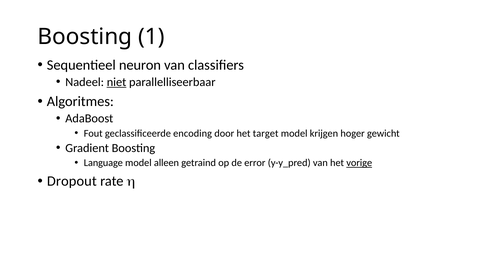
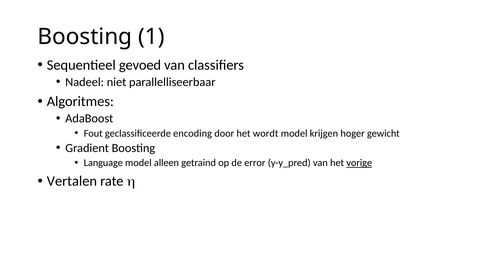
neuron: neuron -> gevoed (140, 65)
niet underline: present -> none (117, 82)
target: target -> wordt (266, 133)
Dropout: Dropout -> Vertalen (72, 181)
